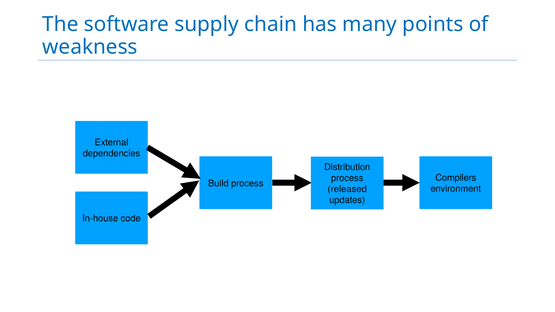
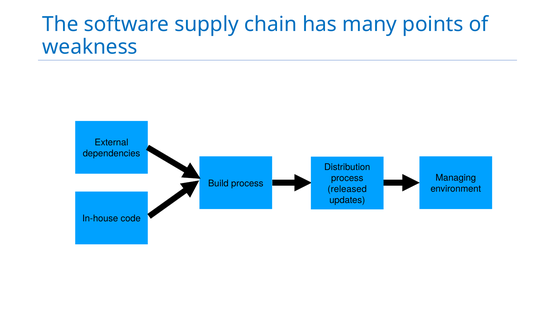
Compilers: Compilers -> Managing (456, 178)
